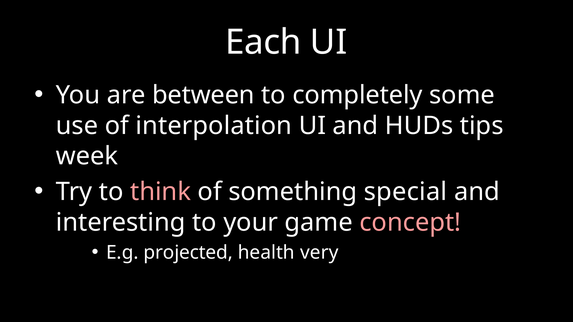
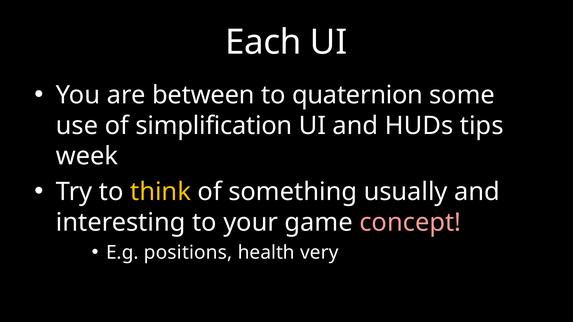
completely: completely -> quaternion (358, 95)
interpolation: interpolation -> simplification (214, 126)
think colour: pink -> yellow (161, 192)
special: special -> usually (406, 192)
projected: projected -> positions (188, 253)
